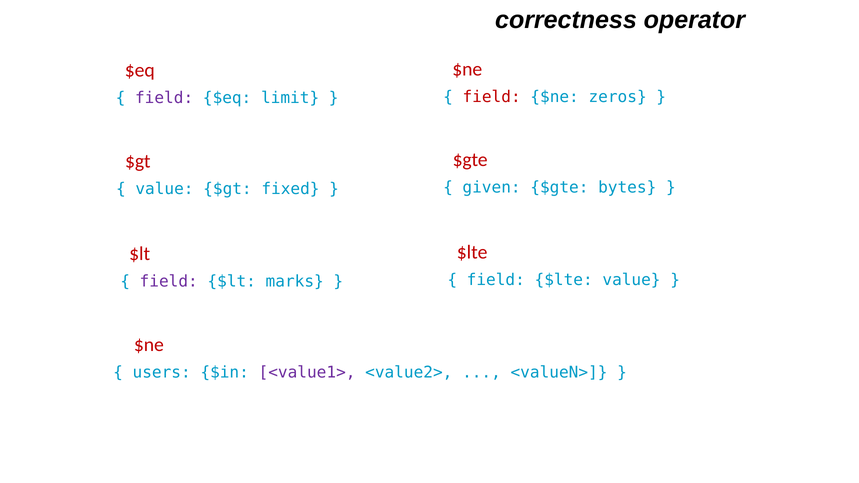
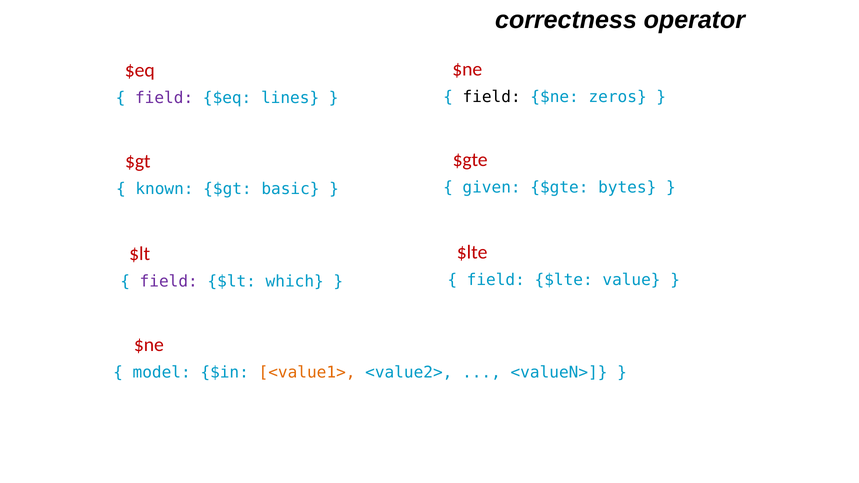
field colour: red -> black (492, 97)
limit: limit -> lines (290, 98)
value: value -> known (164, 189)
fixed: fixed -> basic (290, 189)
marks: marks -> which (295, 281)
users: users -> model (162, 373)
<value1> colour: purple -> orange (307, 373)
